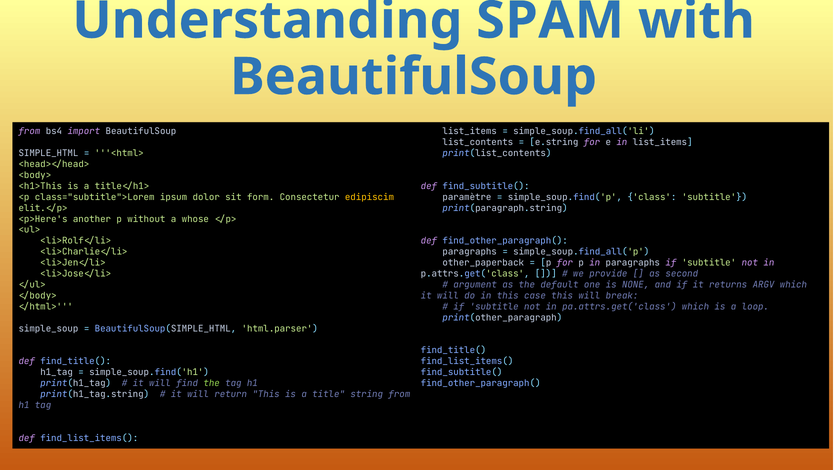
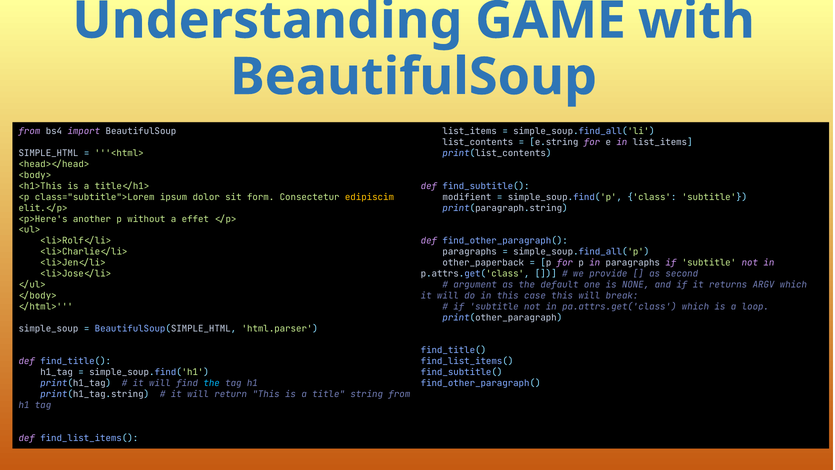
SPAM: SPAM -> GAME (551, 20)
paramètre: paramètre -> modifient (467, 197)
whose: whose -> effet (195, 219)
the colour: light green -> light blue (212, 383)
